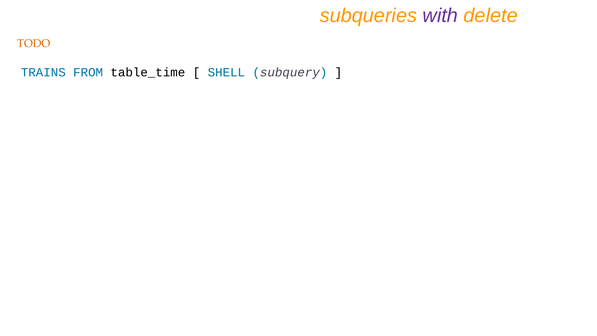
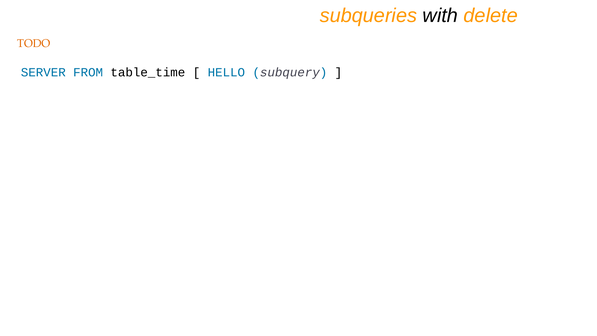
with colour: purple -> black (440, 16)
TRAINS: TRAINS -> SERVER (43, 72)
SHELL: SHELL -> HELLO (226, 72)
